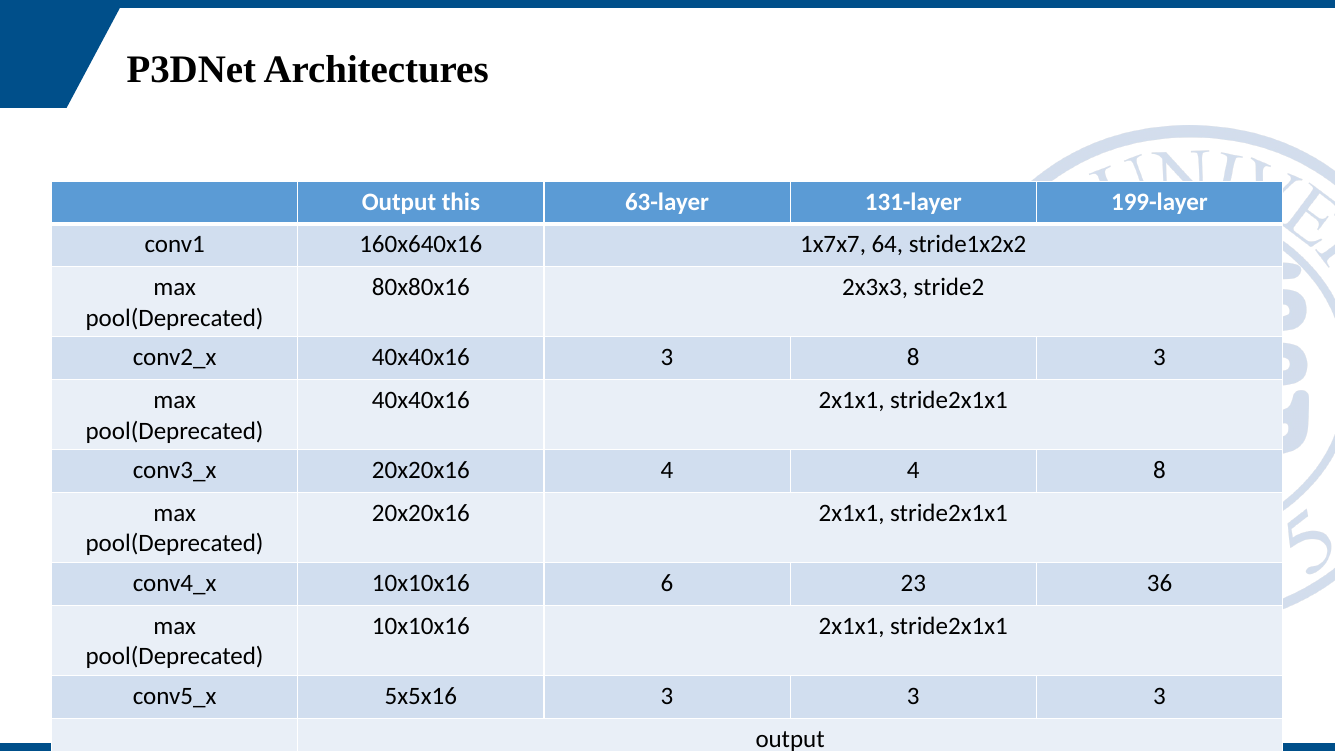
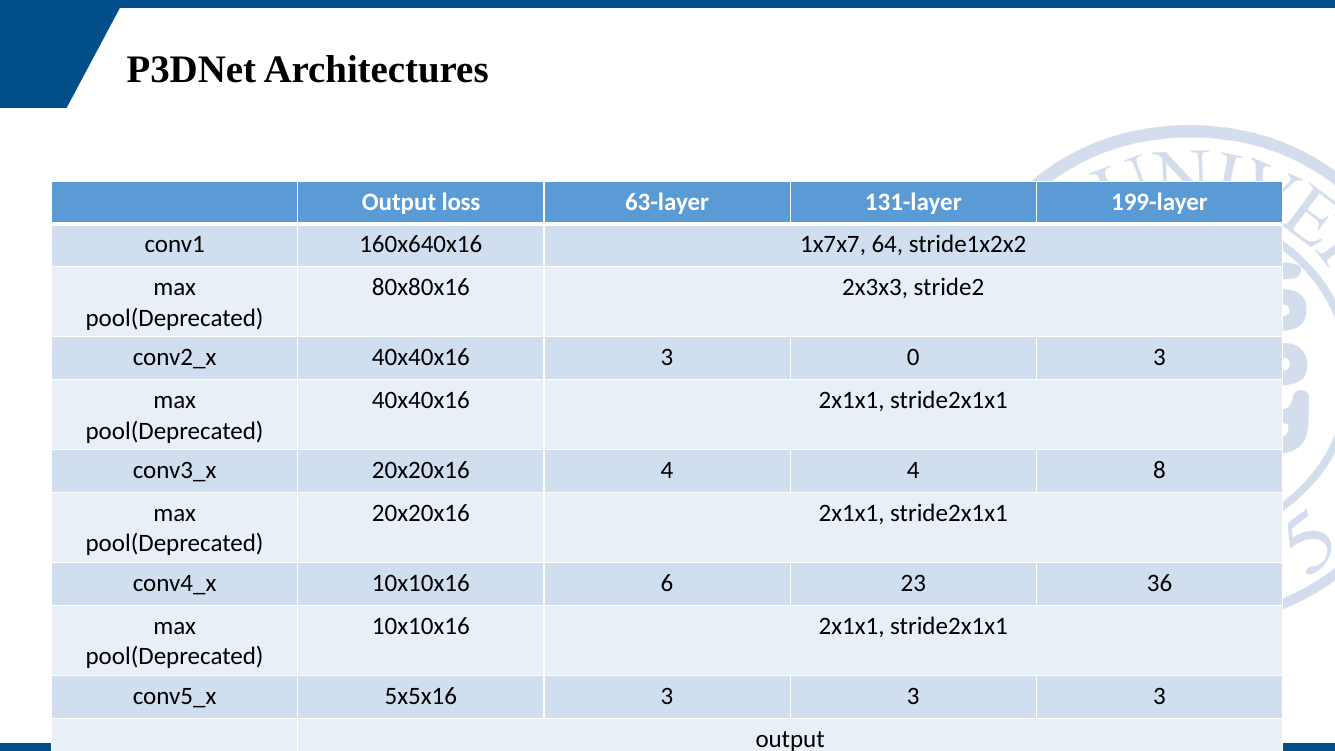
this: this -> loss (461, 202)
3 8: 8 -> 0 (913, 357)
